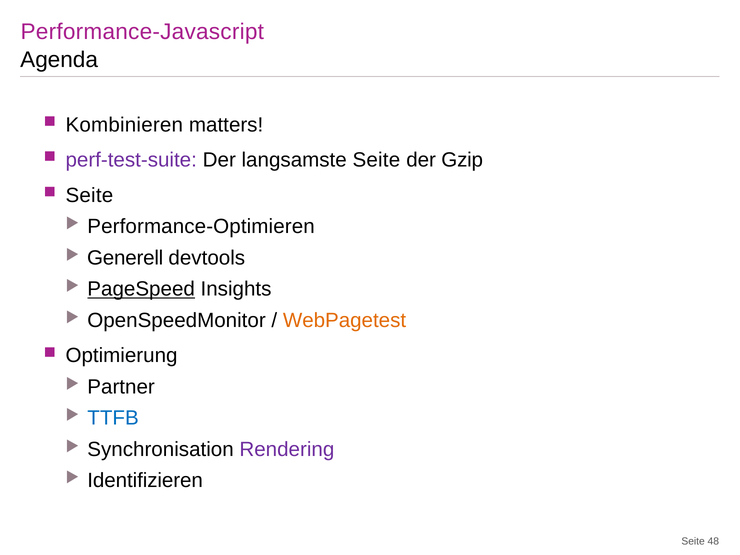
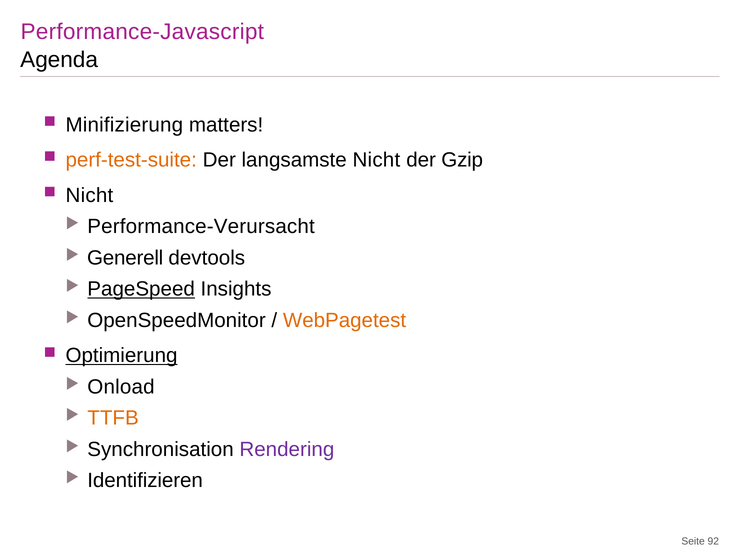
Kombinieren: Kombinieren -> Minifizierung (124, 125)
perf-test-suite colour: purple -> orange (131, 160)
langsamste Seite: Seite -> Nicht (376, 160)
Seite: Seite -> Nicht (89, 195)
Performance-Optimieren: Performance-Optimieren -> Performance-Verursacht (201, 227)
Optimierung underline: none -> present (122, 356)
Partner: Partner -> Onload (121, 387)
TTFB colour: blue -> orange (113, 418)
48: 48 -> 92 (713, 541)
